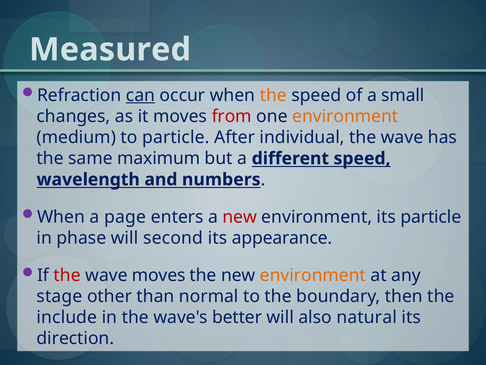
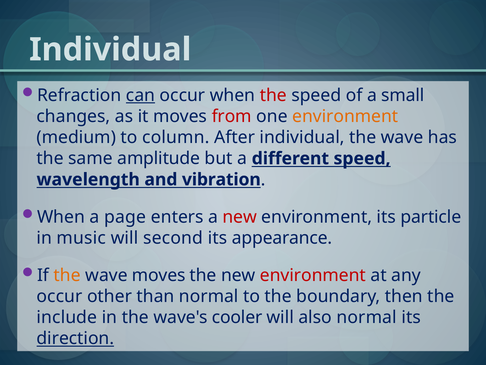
Measured: Measured -> Individual (110, 50)
the colour: orange -> red (273, 95)
to particle: particle -> column (176, 137)
maximum: maximum -> amplitude (159, 158)
numbers: numbers -> vibration (221, 179)
phase: phase -> music (81, 238)
the colour: red -> orange (67, 275)
environment colour: orange -> red (313, 275)
stage: stage -> occur (59, 296)
better: better -> cooler (237, 317)
also natural: natural -> normal (367, 317)
direction underline: none -> present (75, 338)
